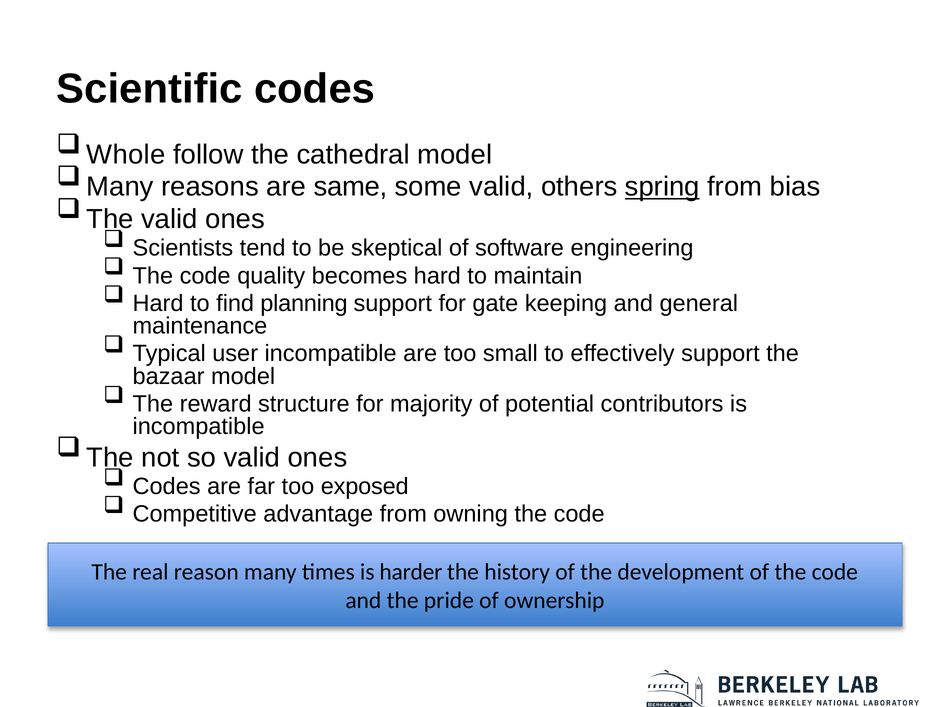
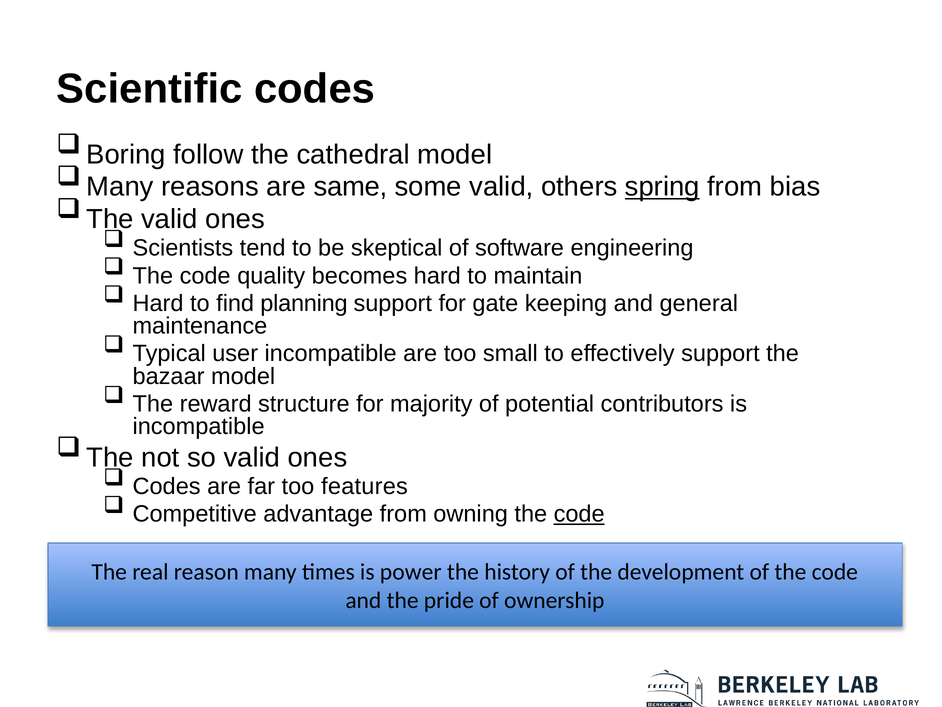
Whole: Whole -> Boring (126, 155)
exposed: exposed -> features (365, 486)
code underline: none -> present (579, 514)
harder: harder -> power (411, 572)
